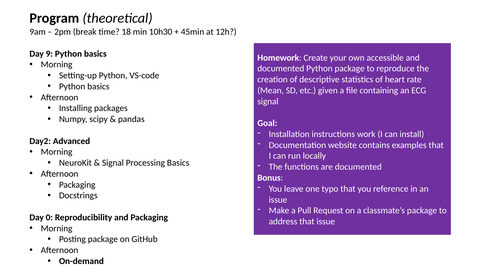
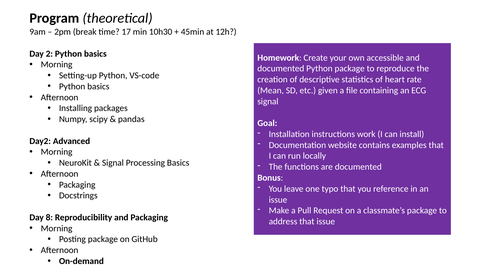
18: 18 -> 17 (126, 32)
9: 9 -> 2 (49, 54)
0: 0 -> 8 (49, 217)
